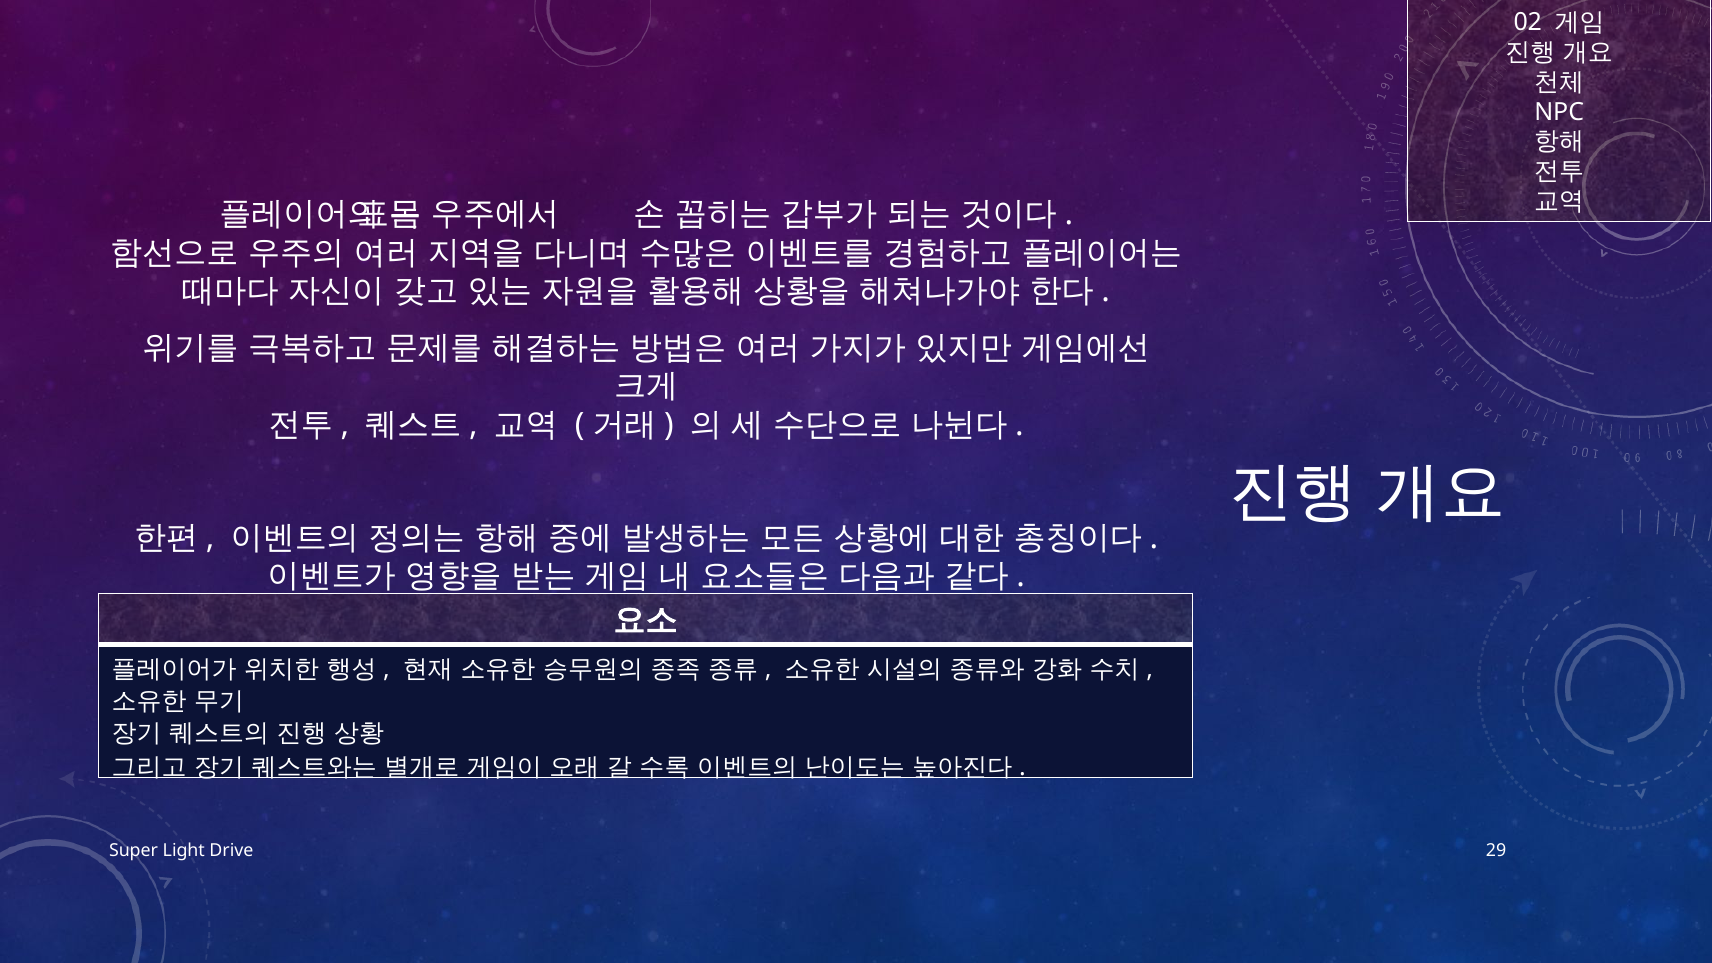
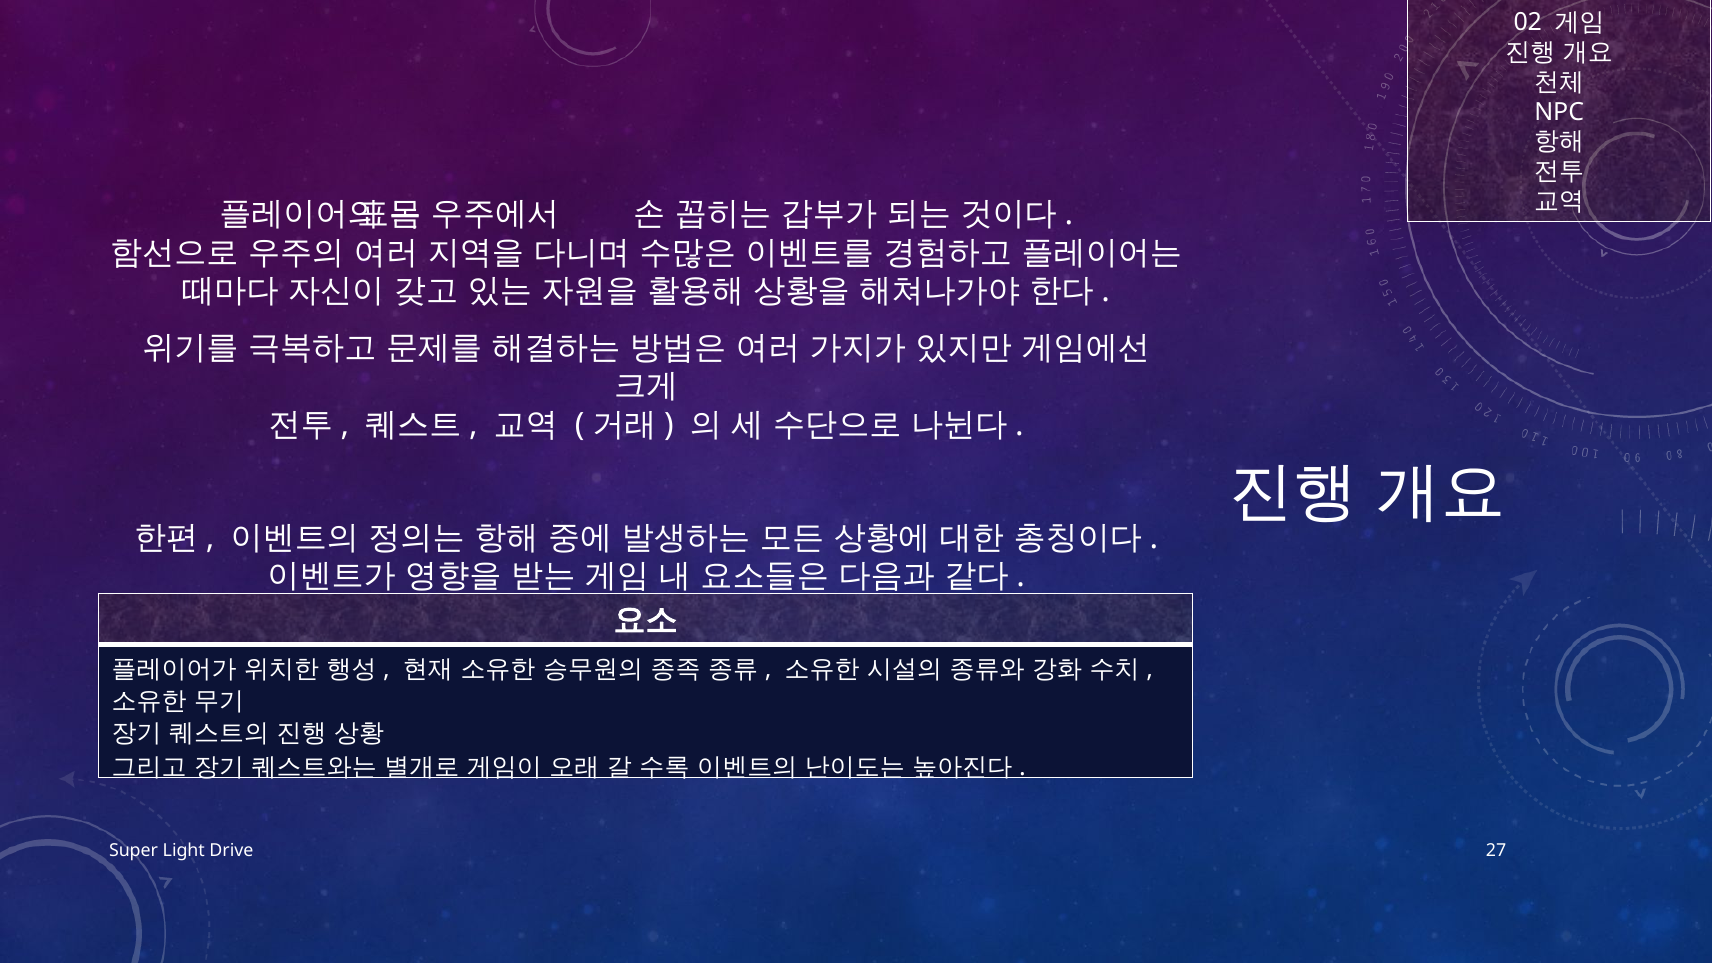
29: 29 -> 27 (1496, 851)
